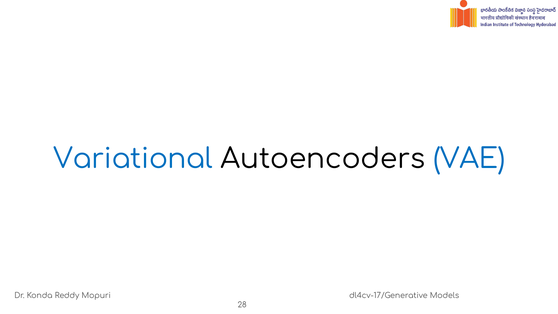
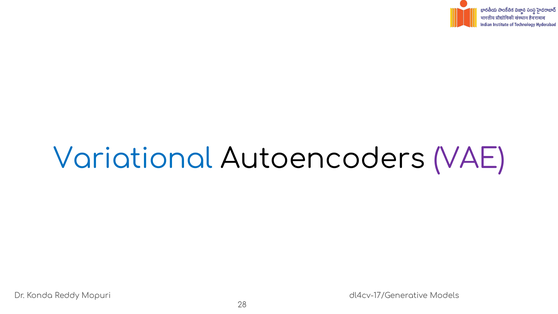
VAE colour: blue -> purple (469, 159)
